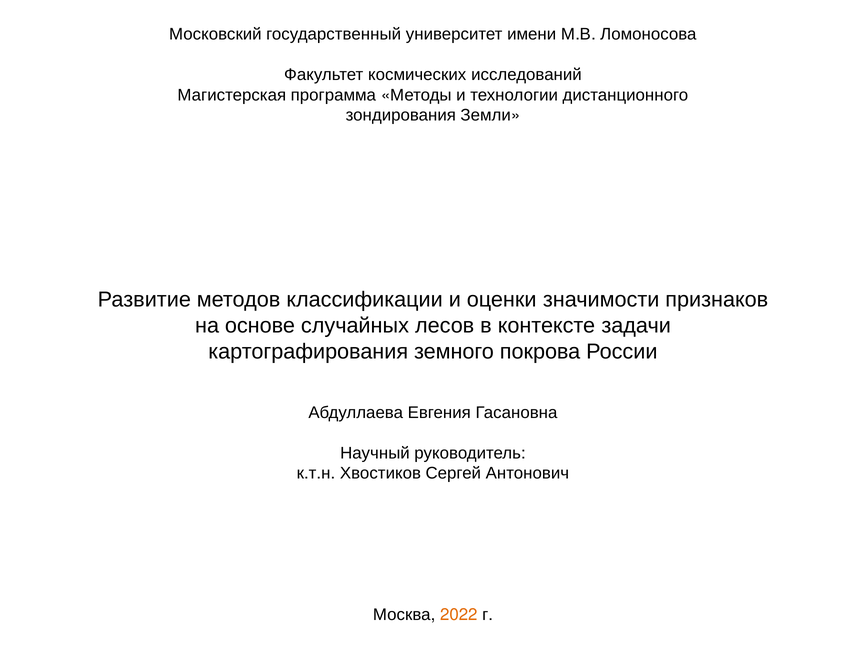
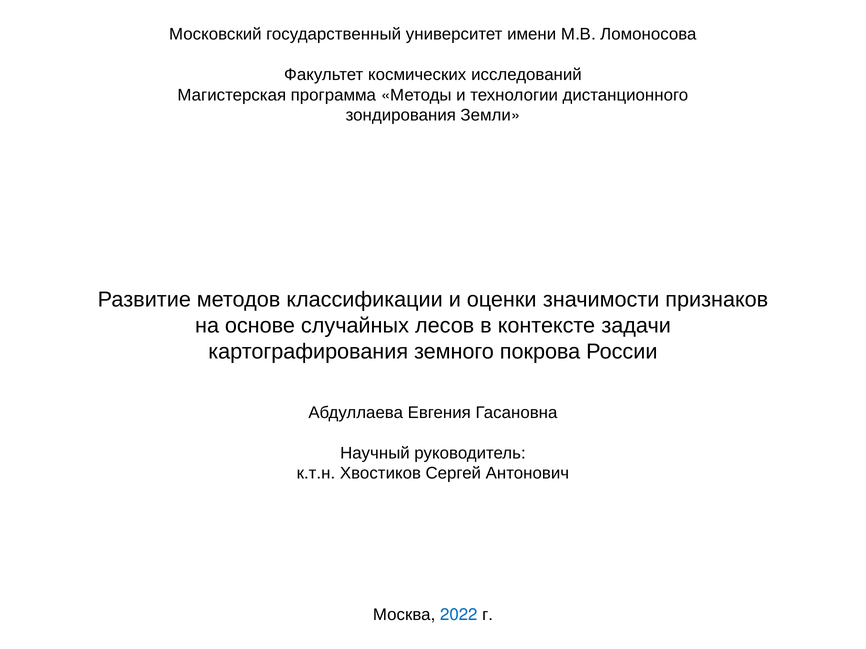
2022 colour: orange -> blue (459, 615)
